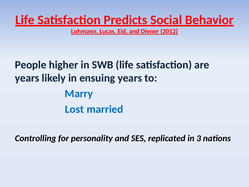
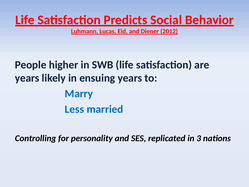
Lost: Lost -> Less (74, 109)
